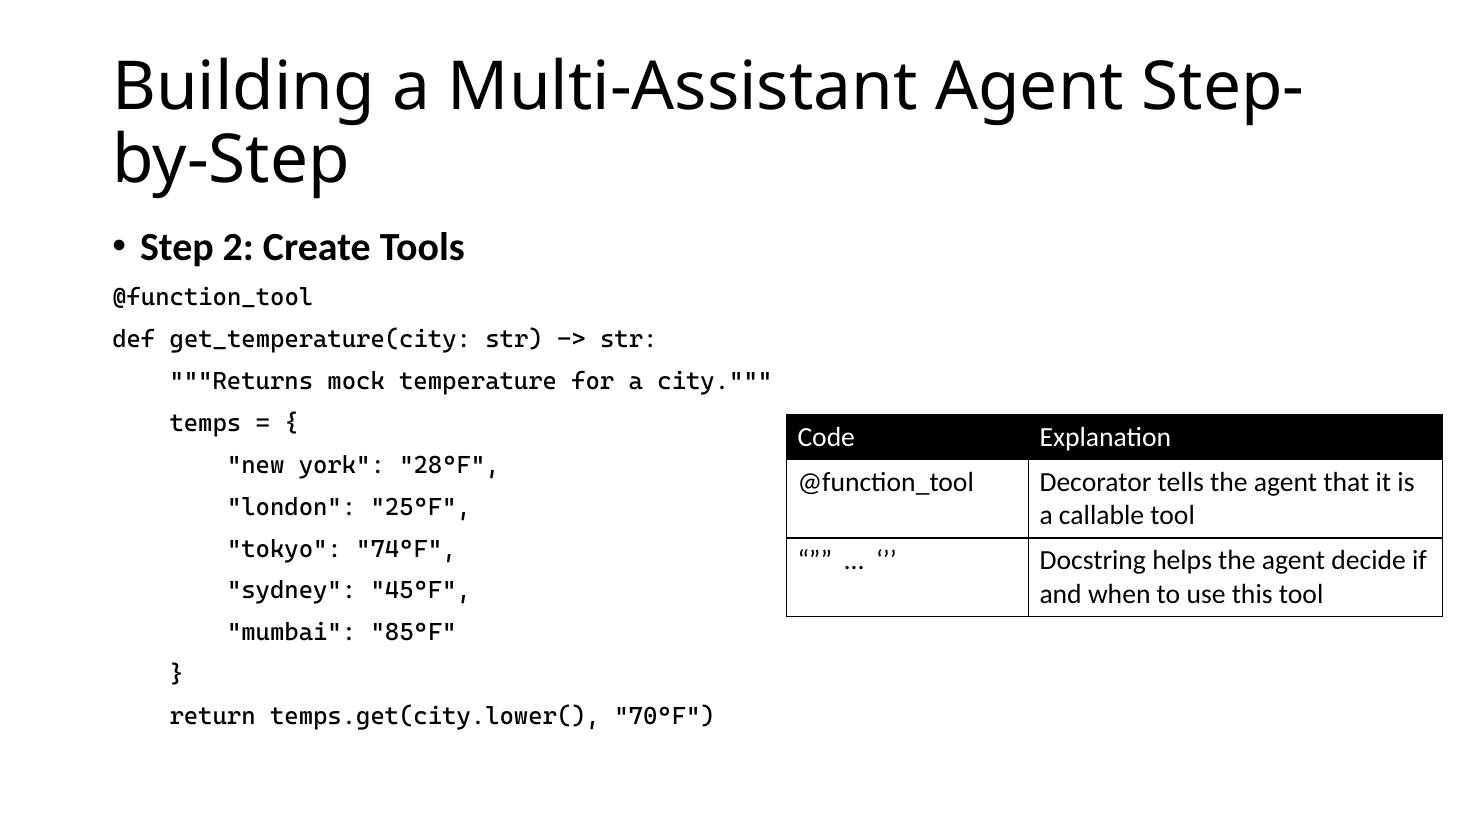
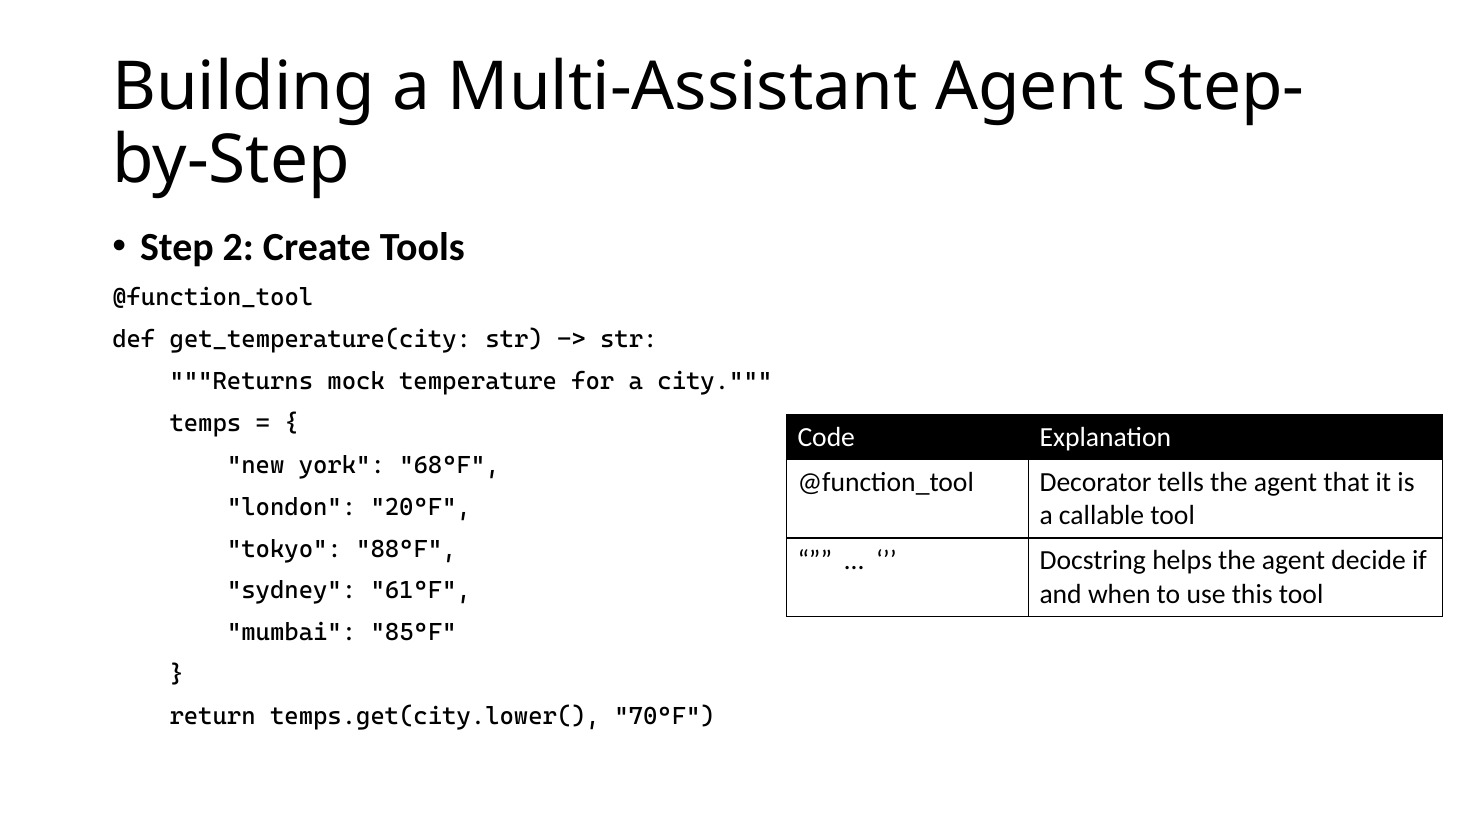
28°F: 28°F -> 68°F (449, 465)
25°F: 25°F -> 20°F (421, 507)
74°F: 74°F -> 88°F (406, 549)
45°F: 45°F -> 61°F (421, 591)
